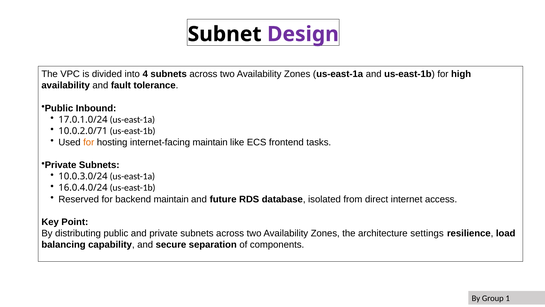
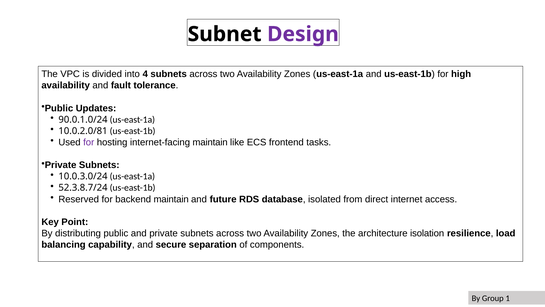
Inbound: Inbound -> Updates (96, 108)
17.0.1.0/24: 17.0.1.0/24 -> 90.0.1.0/24 (83, 119)
10.0.2.0/71: 10.0.2.0/71 -> 10.0.2.0/81 (83, 131)
for colour: orange -> purple (89, 142)
16.0.4.0/24: 16.0.4.0/24 -> 52.3.8.7/24 (83, 188)
settings: settings -> isolation (427, 233)
